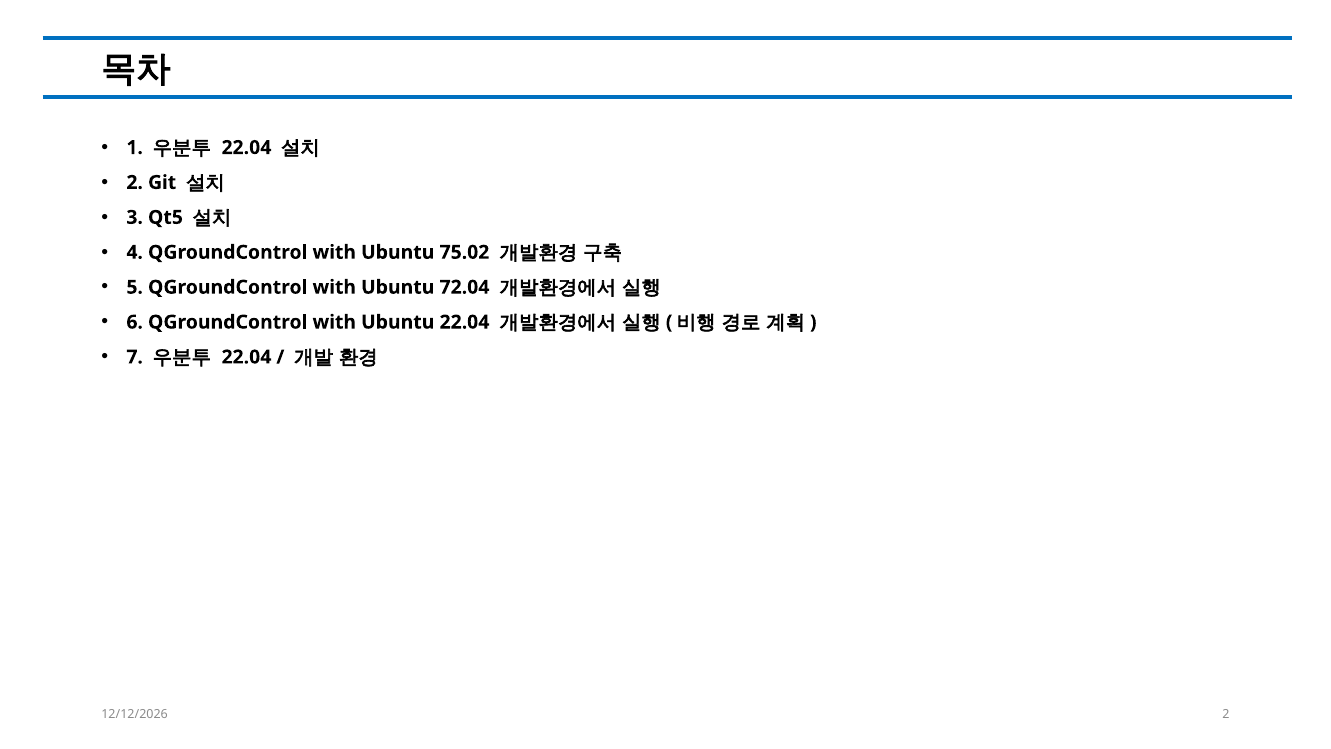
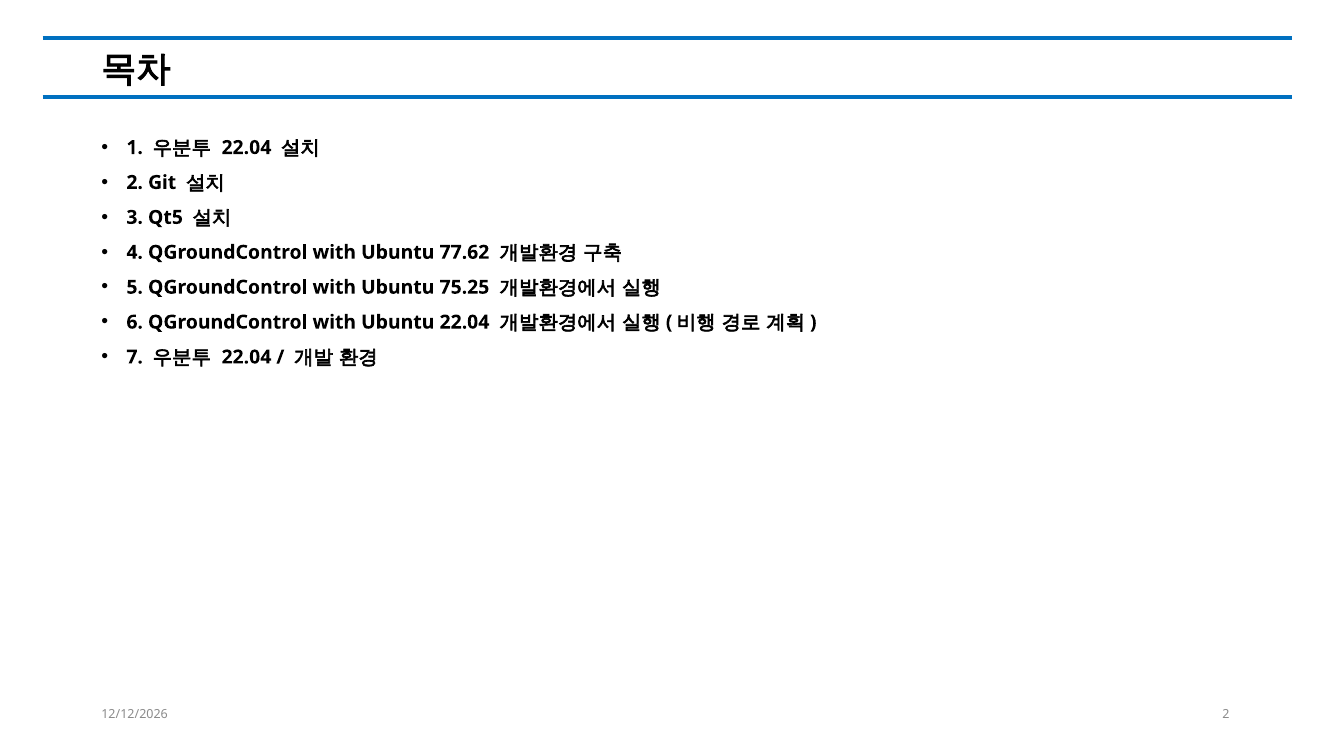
75.02: 75.02 -> 77.62 (464, 252)
72.04: 72.04 -> 75.25 (464, 287)
